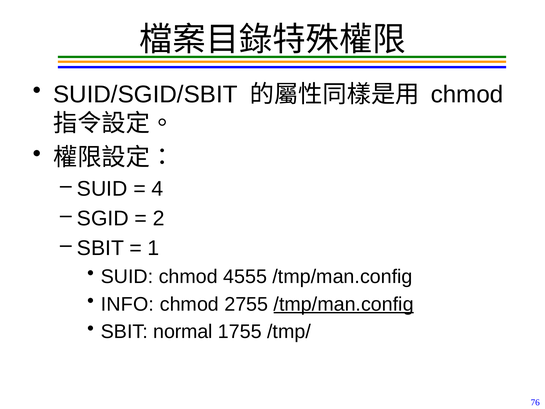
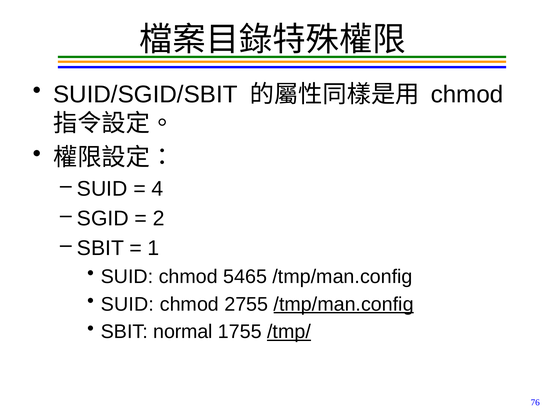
4555: 4555 -> 5465 (245, 276)
INFO: INFO -> SUID (128, 304)
/tmp/ underline: none -> present (289, 332)
